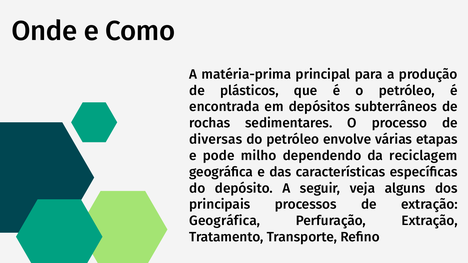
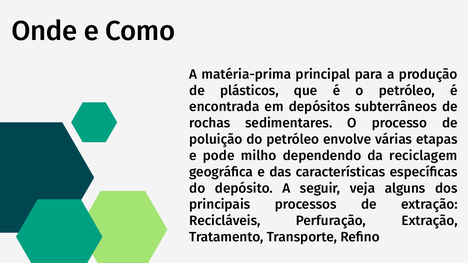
diversas: diversas -> poluição (216, 140)
Geográfica: Geográfica -> Recicláveis (225, 221)
